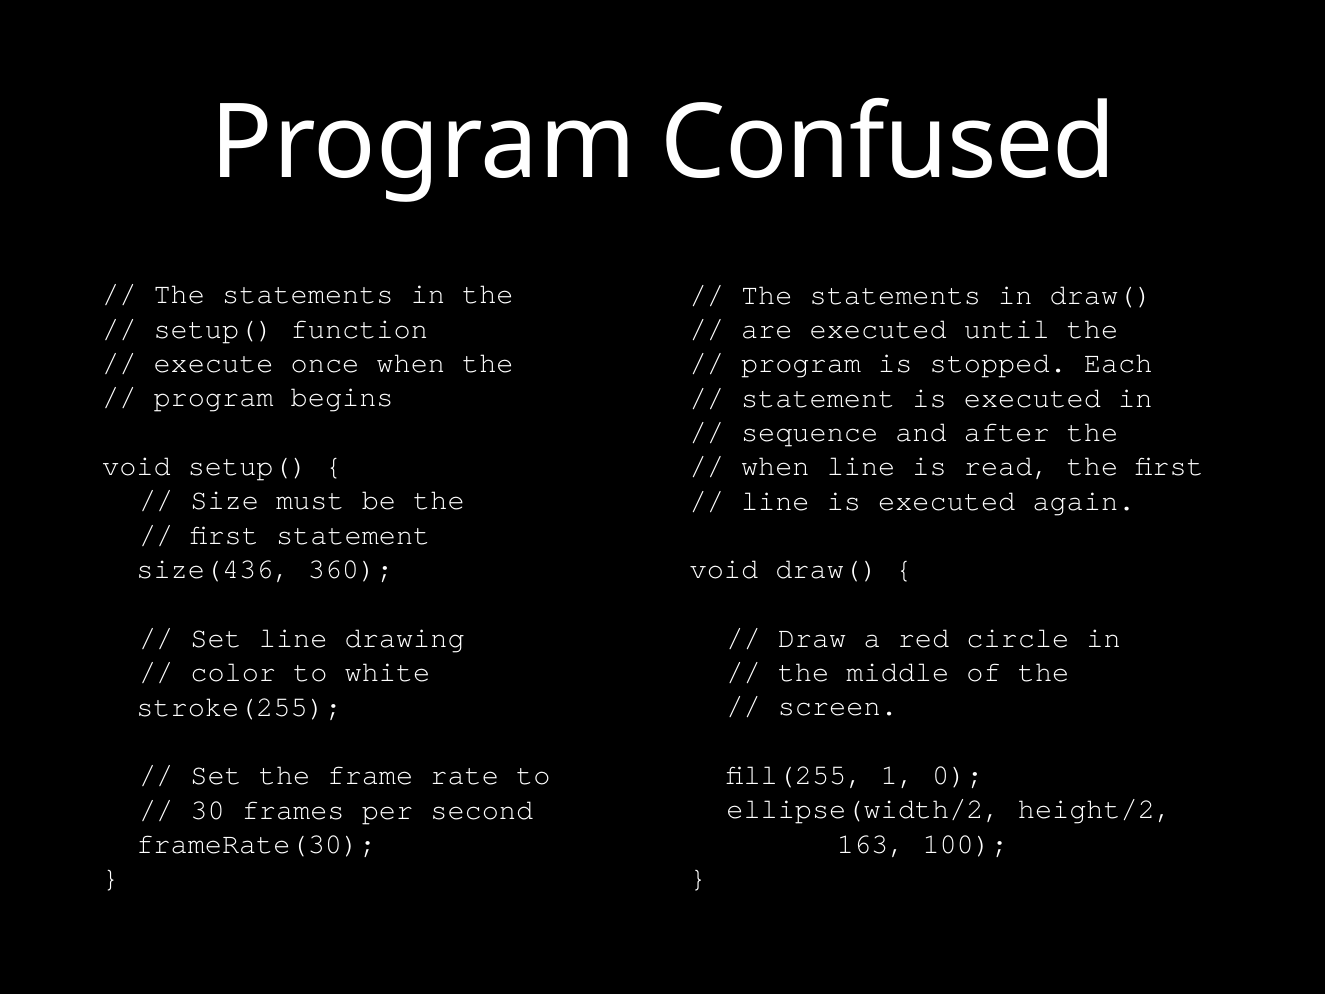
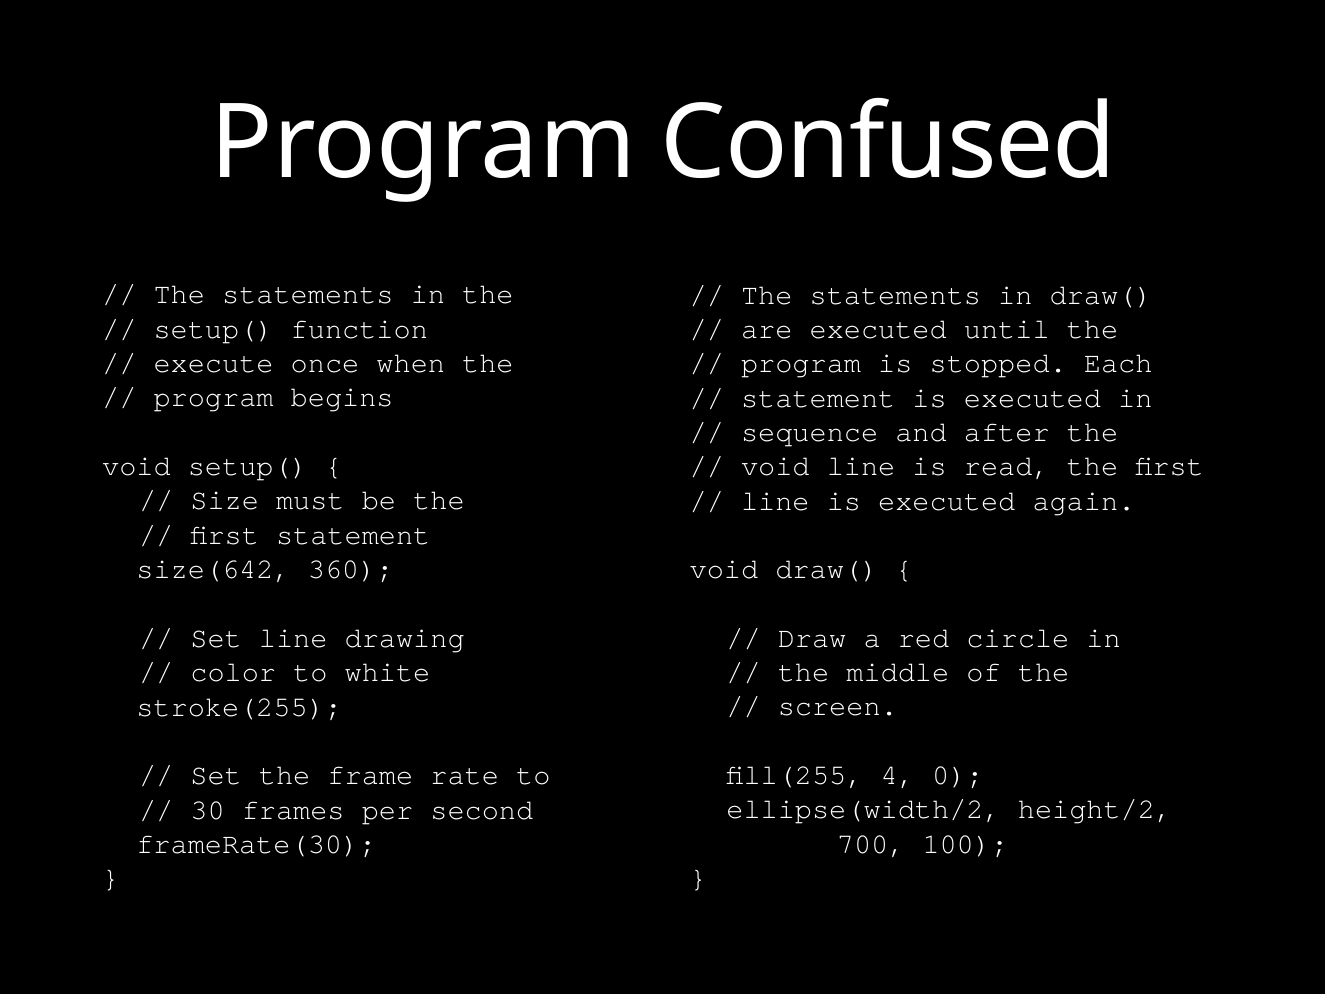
when: when -> void (775, 466)
size(436: size(436 -> size(642 (214, 569)
1: 1 -> 4 (898, 775)
163: 163 -> 700 (871, 843)
